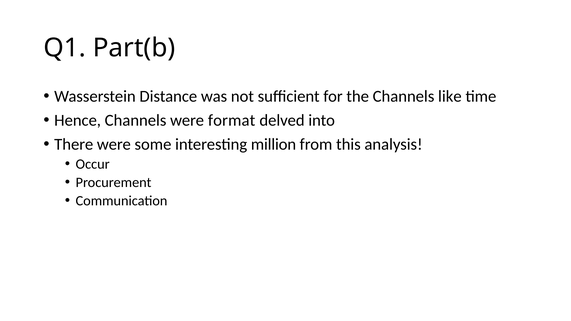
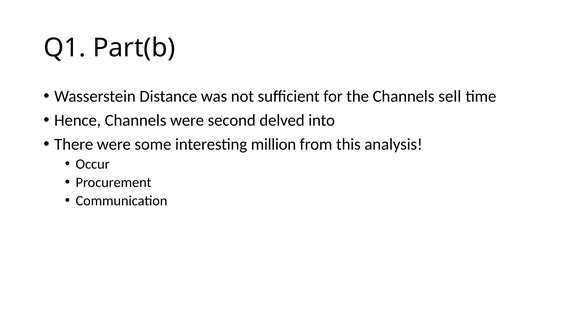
like: like -> sell (450, 97)
format: format -> second (232, 120)
